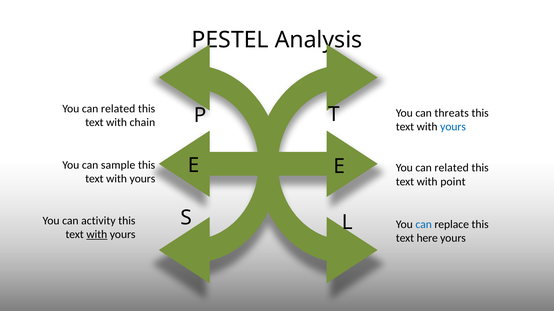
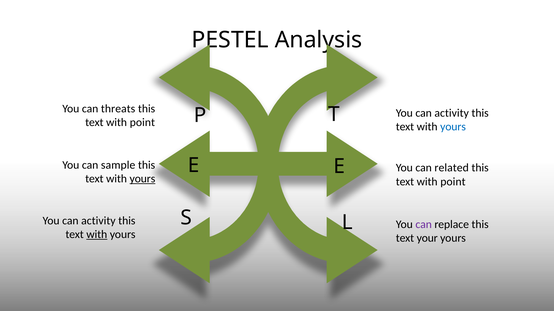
related: related -> threats (118, 109)
threats: threats -> activity (452, 113)
chain: chain -> point (142, 123)
yours underline: none -> present (142, 179)
can colour: blue -> purple (424, 225)
here: here -> your (427, 239)
